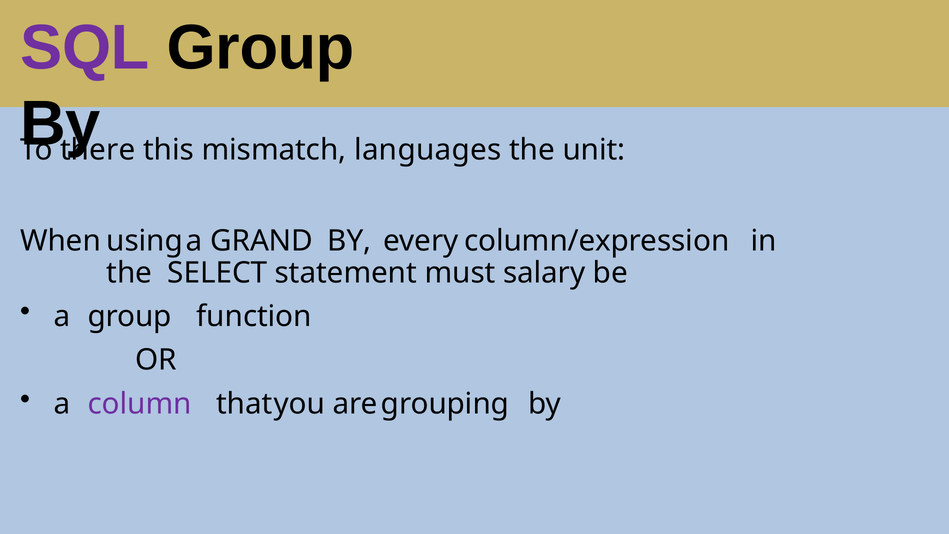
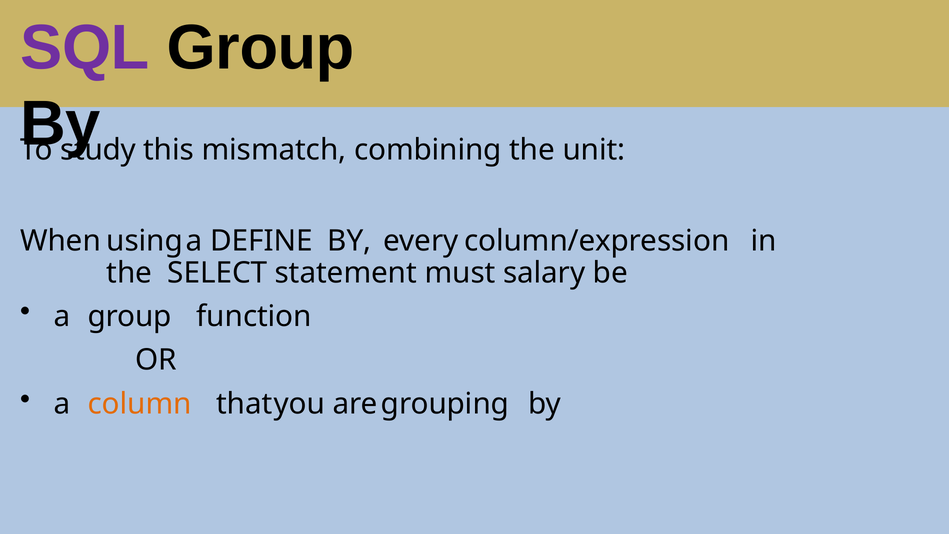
there: there -> study (98, 150)
languages: languages -> combining (428, 150)
GRAND: GRAND -> DEFINE (262, 241)
column colour: purple -> orange (140, 404)
